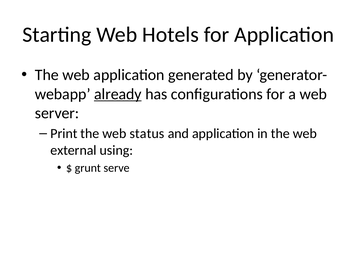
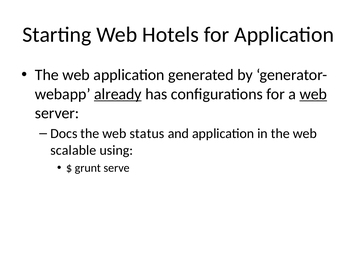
web underline: none -> present (313, 94)
Print: Print -> Docs (64, 133)
external: external -> scalable (73, 150)
